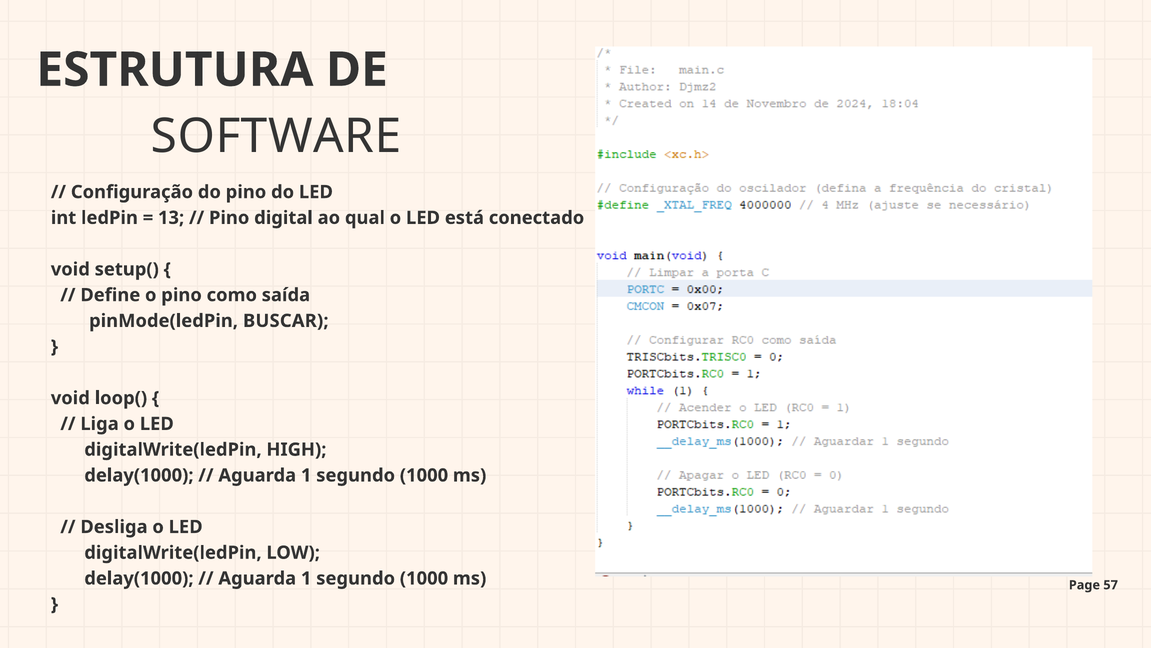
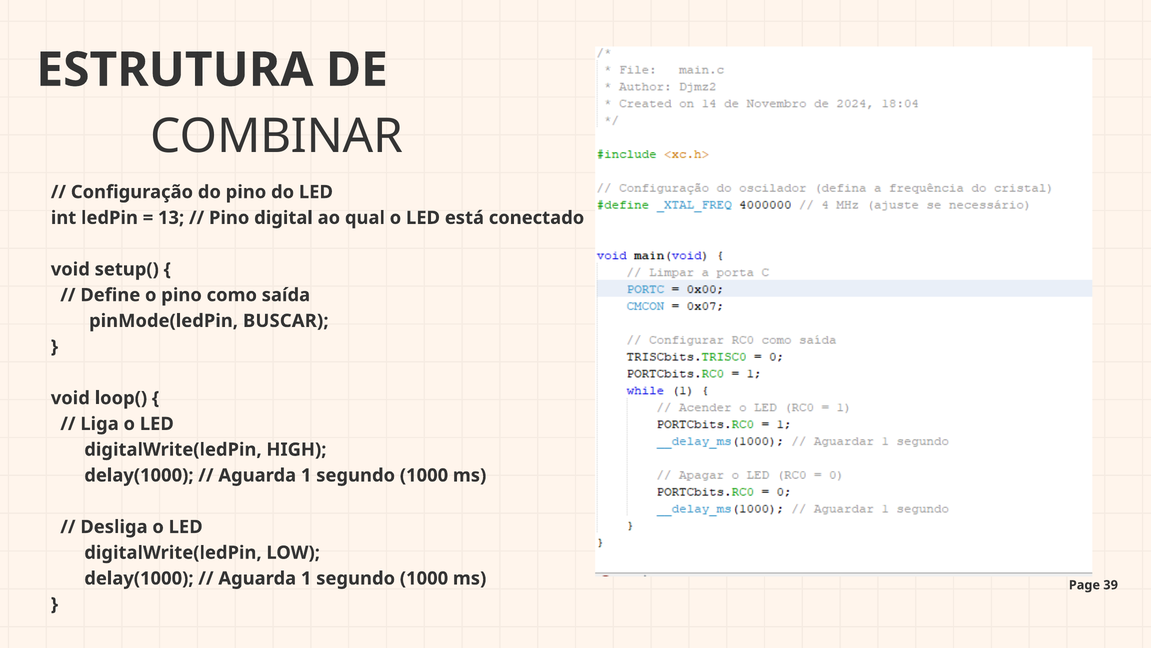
SOFTWARE: SOFTWARE -> COMBINAR (277, 136)
57: 57 -> 39 (1111, 585)
